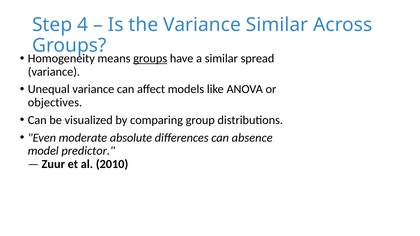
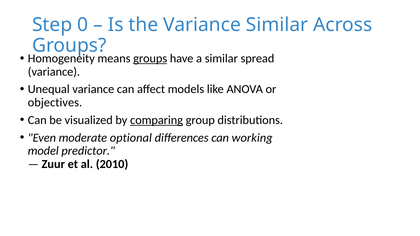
4: 4 -> 0 (83, 25)
comparing underline: none -> present (157, 120)
absolute: absolute -> optional (131, 138)
absence: absence -> working (252, 138)
